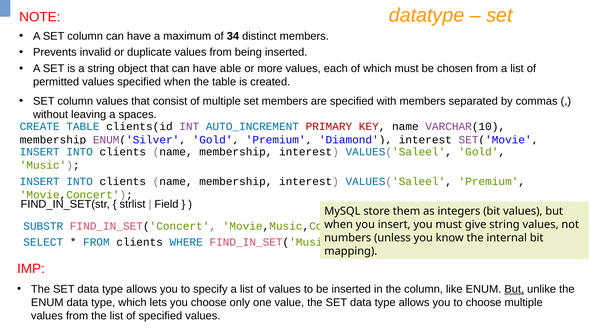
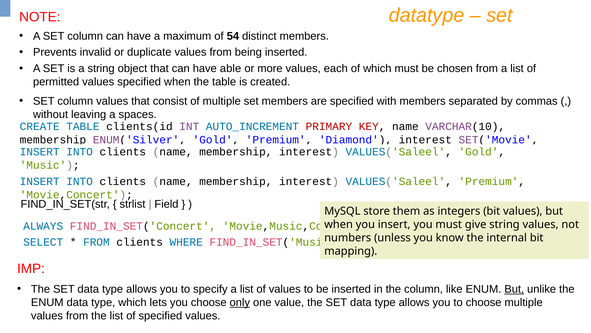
34: 34 -> 54 (233, 36)
SUBSTR: SUBSTR -> ALWAYS (43, 226)
only underline: none -> present (240, 302)
